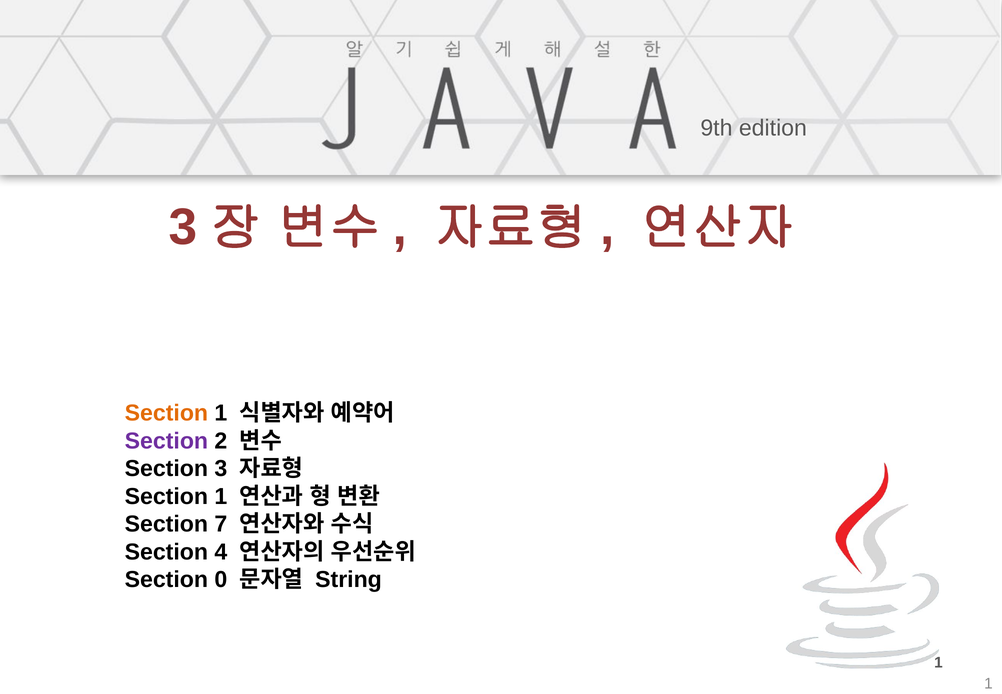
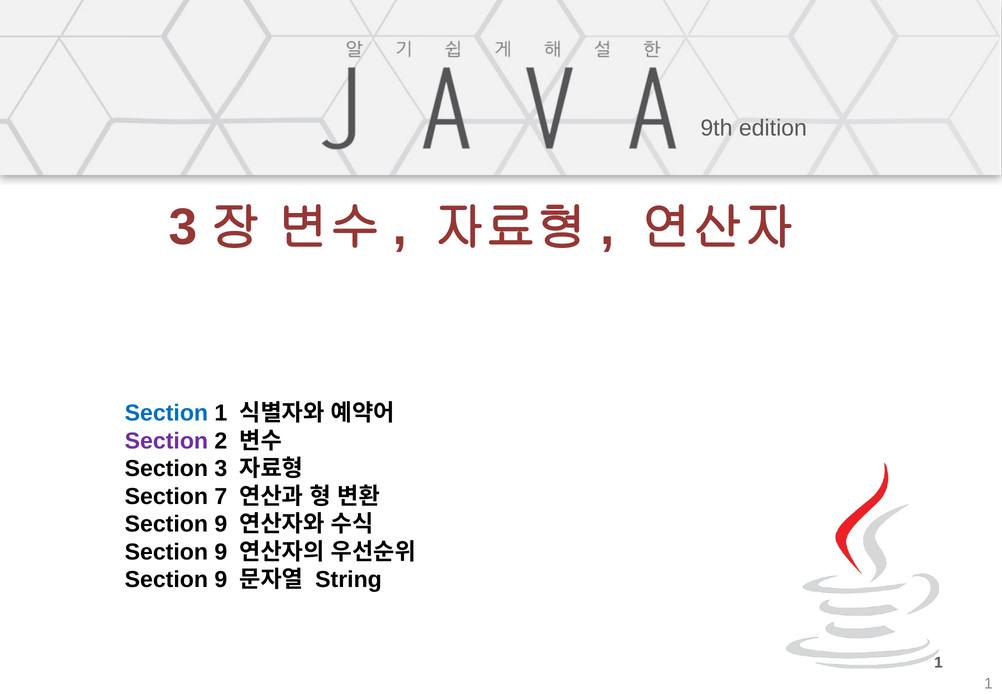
Section colour: orange -> blue (166, 413)
1: 1 -> 7 (221, 496)
7: 7 -> 9 (221, 524)
4: 4 -> 9 (221, 552)
0: 0 -> 9 (221, 580)
